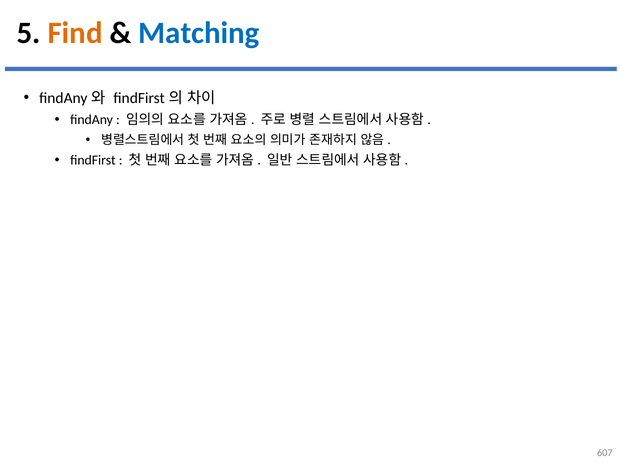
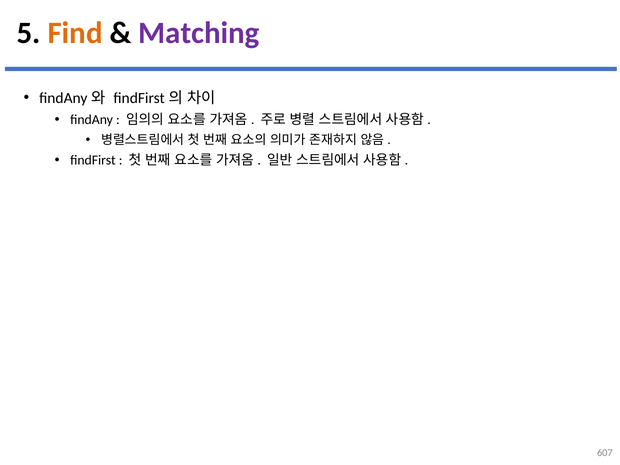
Matching colour: blue -> purple (199, 33)
